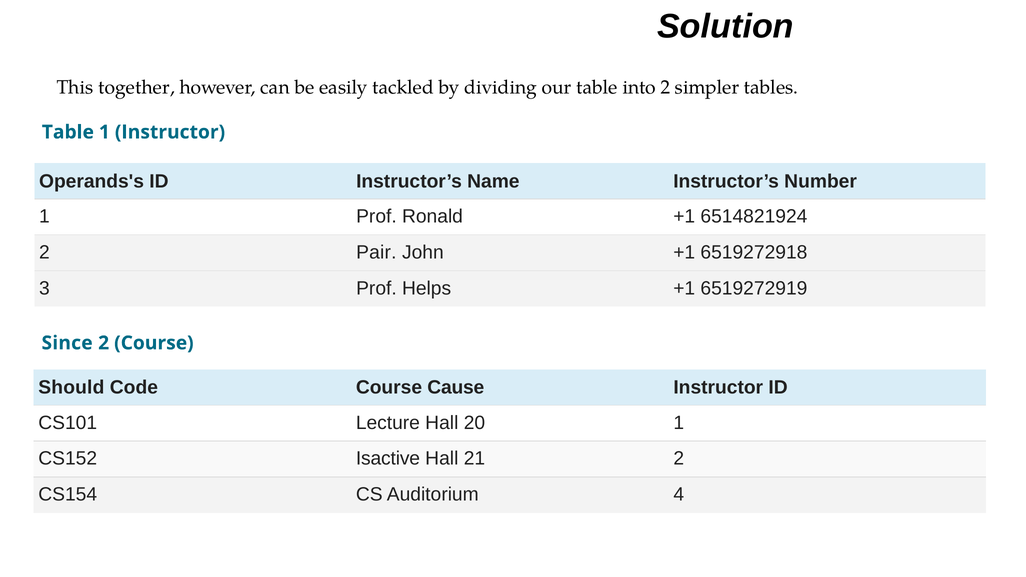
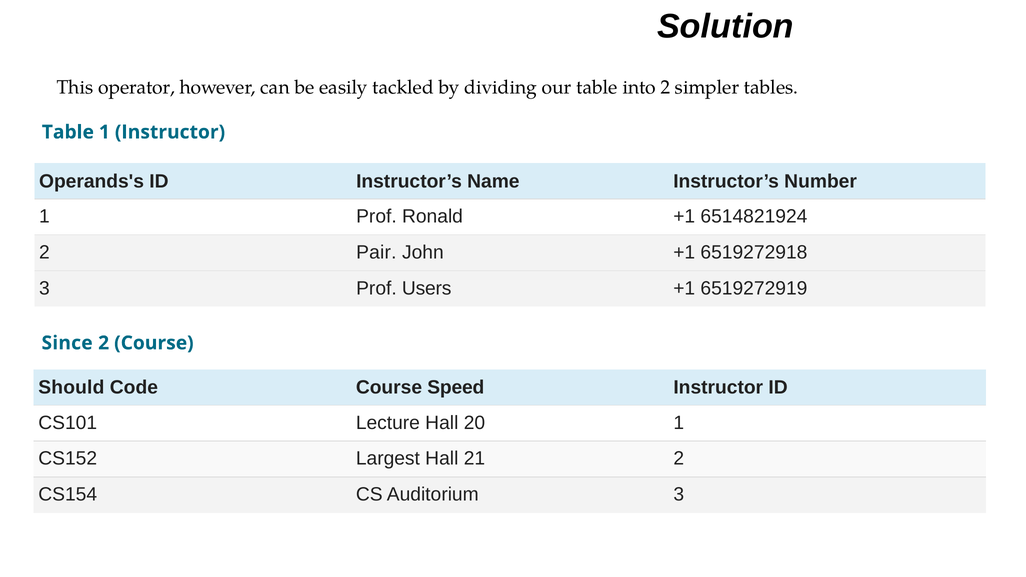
together: together -> operator (137, 87)
Helps: Helps -> Users (427, 288)
Cause: Cause -> Speed (456, 388)
Isactive: Isactive -> Largest (388, 459)
Auditorium 4: 4 -> 3 (679, 495)
